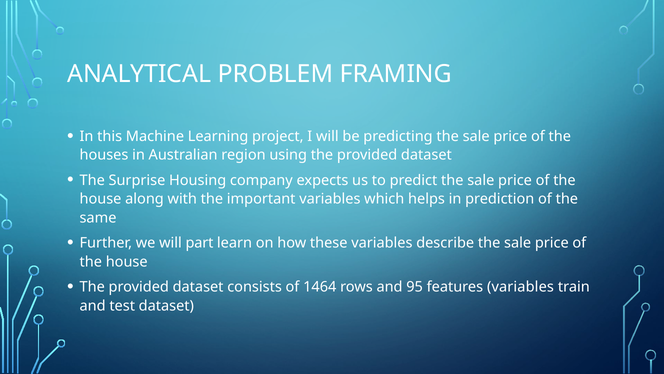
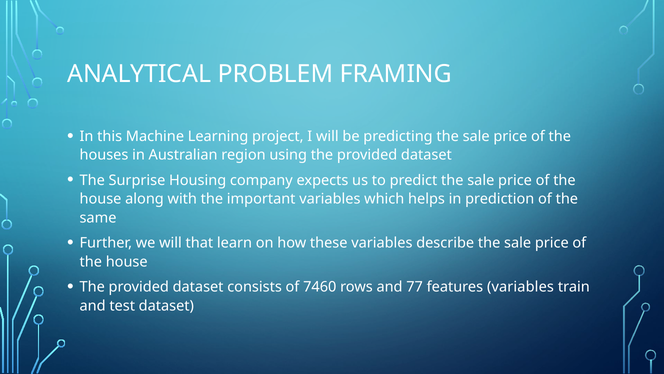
part: part -> that (199, 243)
1464: 1464 -> 7460 (320, 287)
95: 95 -> 77 (415, 287)
